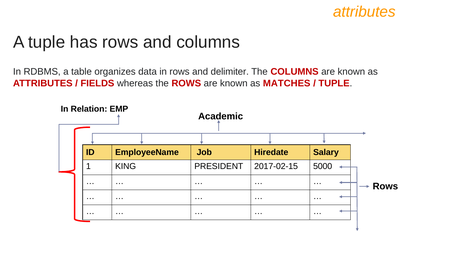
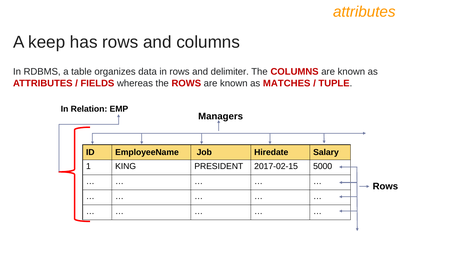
A tuple: tuple -> keep (47, 42)
Academic: Academic -> Managers (221, 116)
